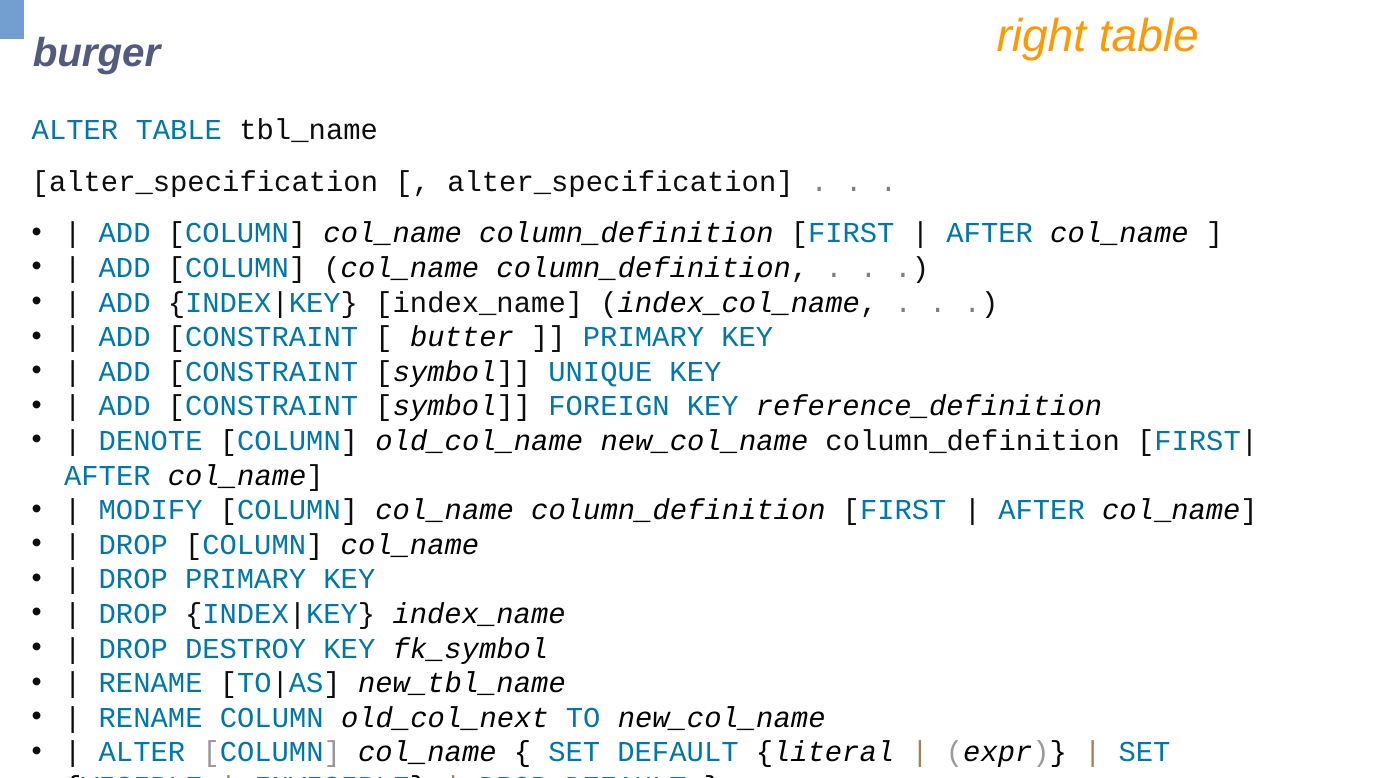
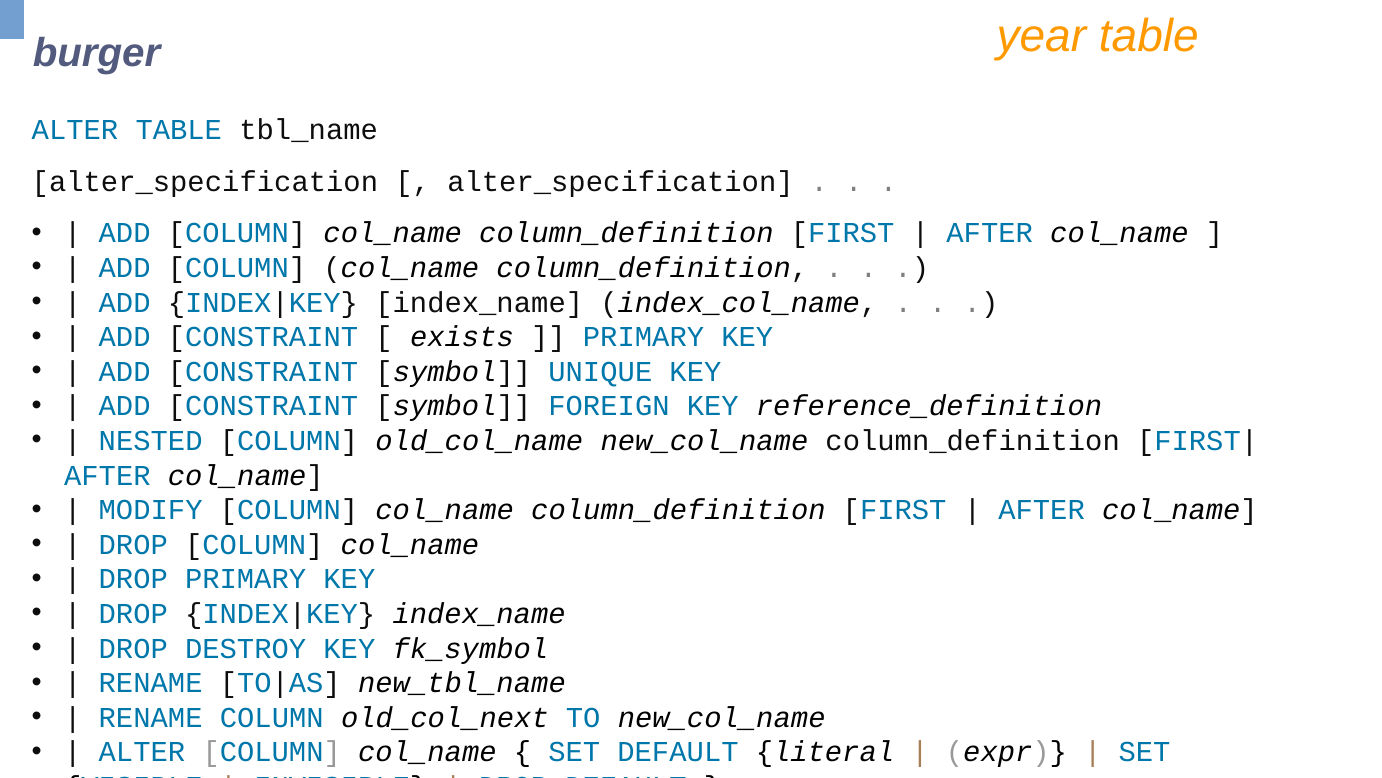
right: right -> year (1041, 36)
butter: butter -> exists (462, 337)
DENOTE: DENOTE -> NESTED (151, 441)
